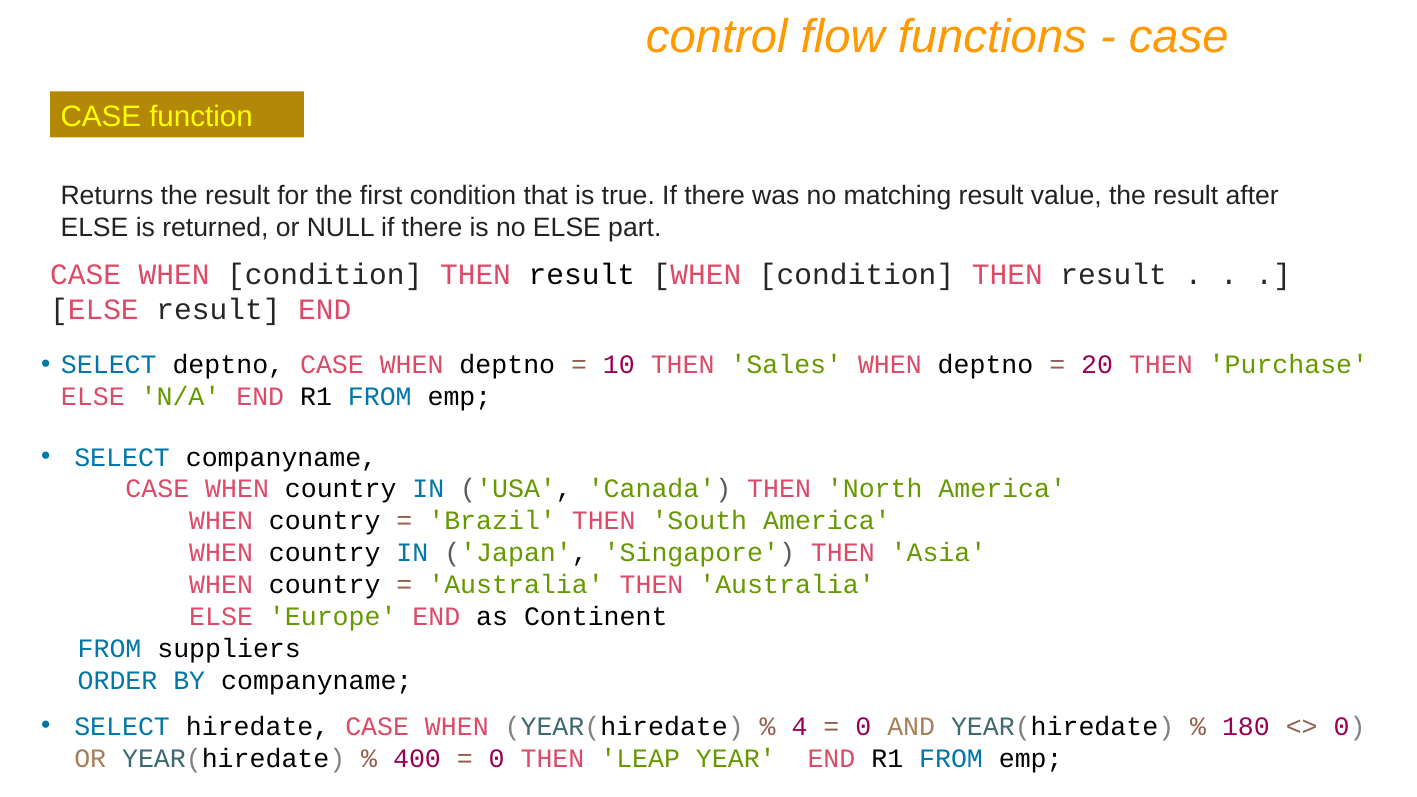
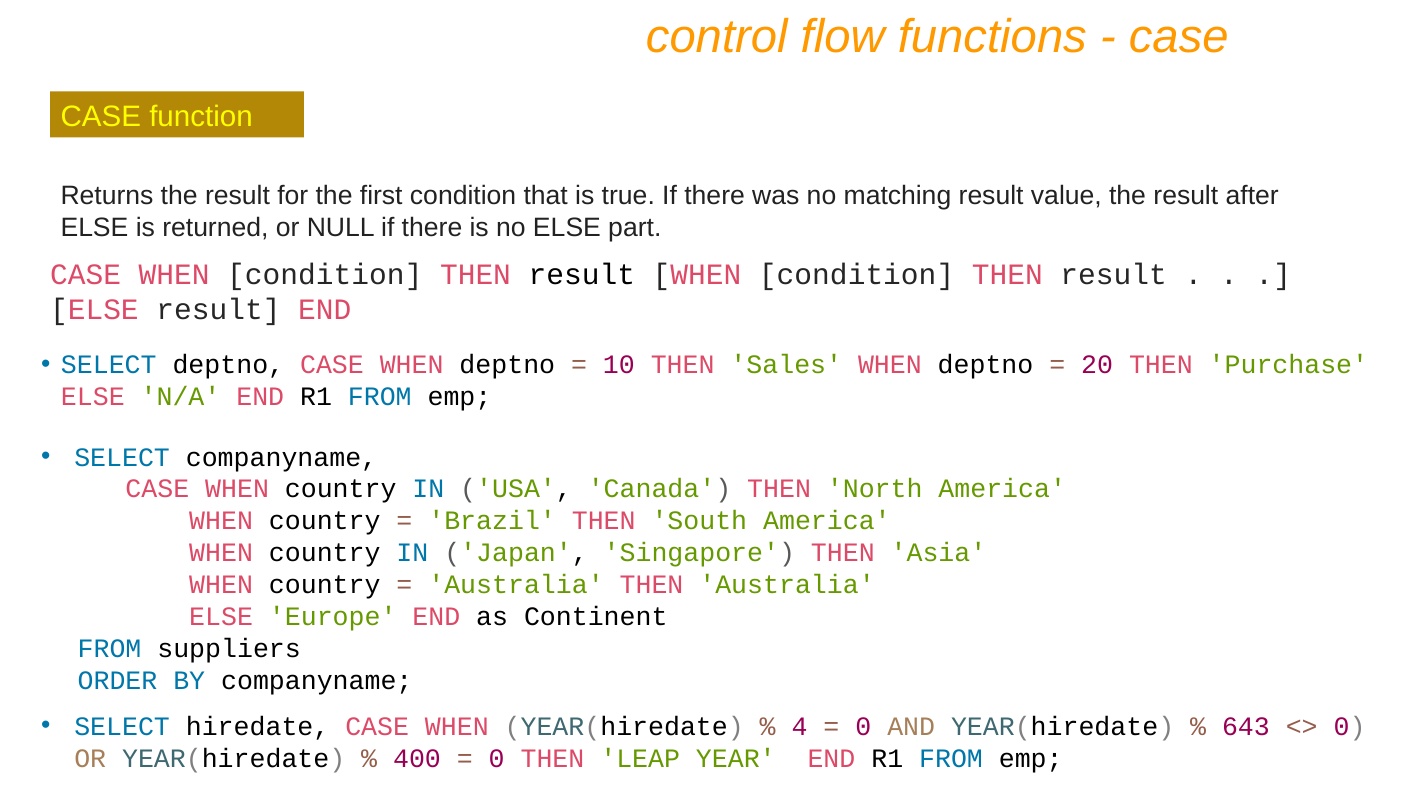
180: 180 -> 643 (1246, 726)
